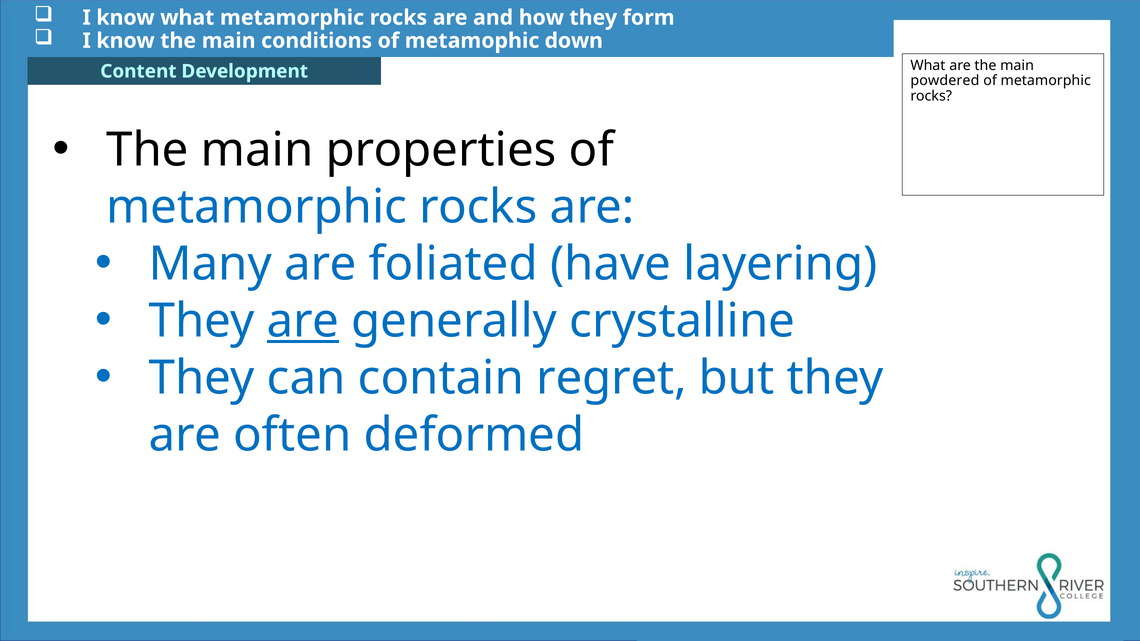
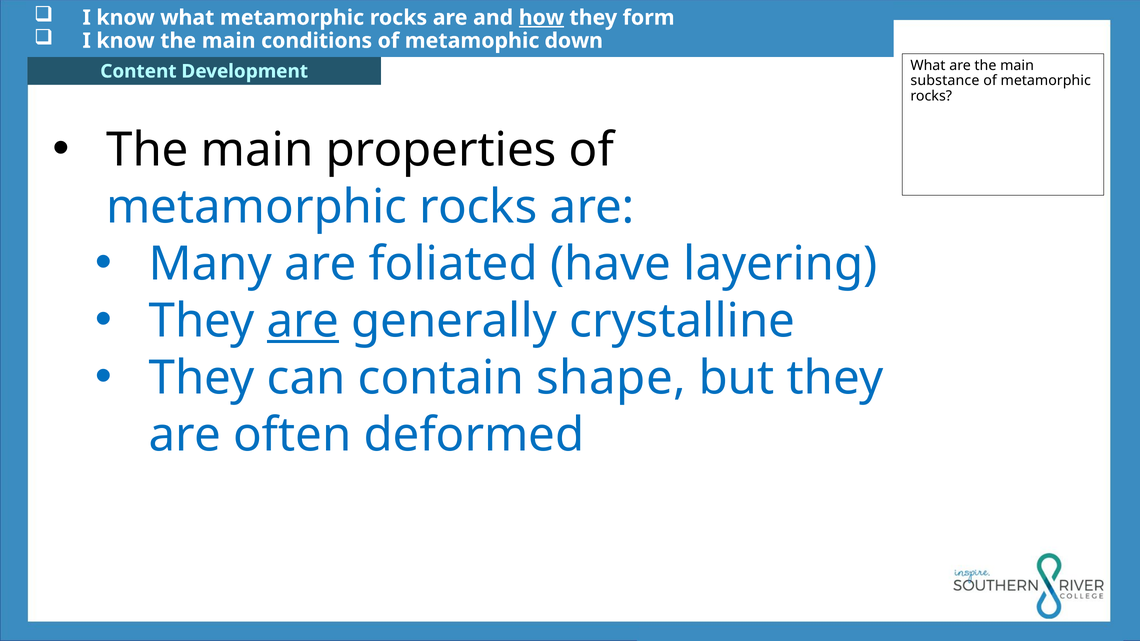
how underline: none -> present (541, 18)
powdered: powdered -> substance (945, 81)
regret: regret -> shape (611, 378)
